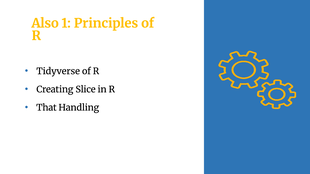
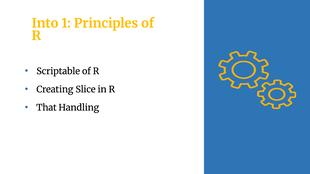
Also: Also -> Into (45, 23)
Tidyverse: Tidyverse -> Scriptable (58, 71)
